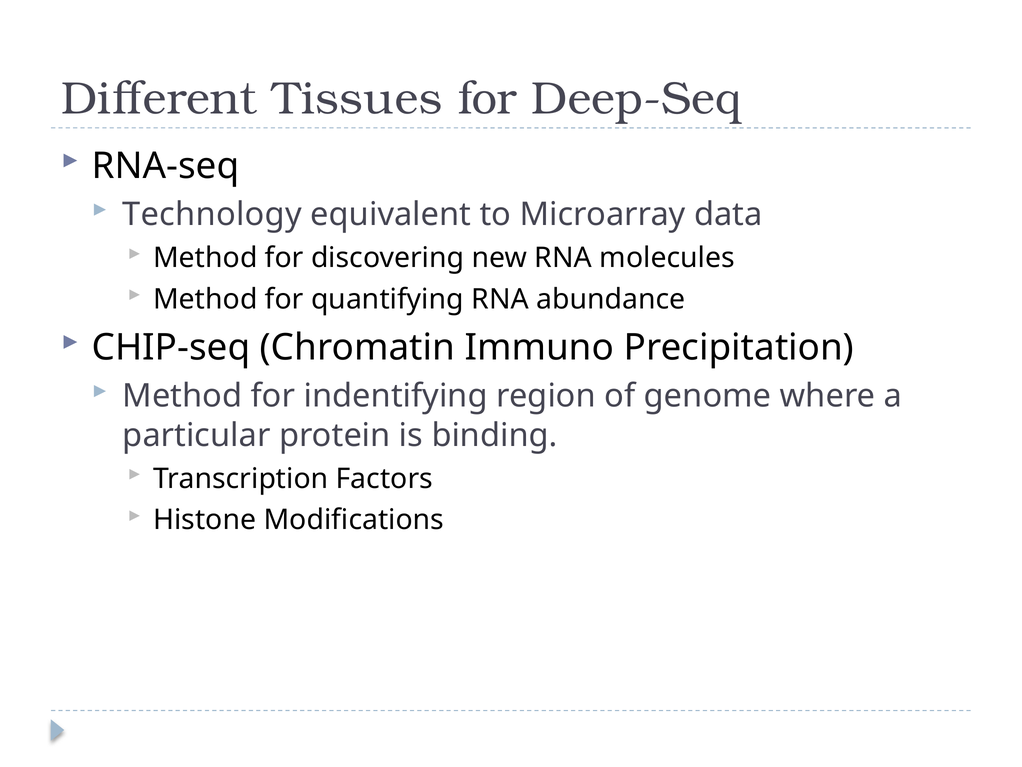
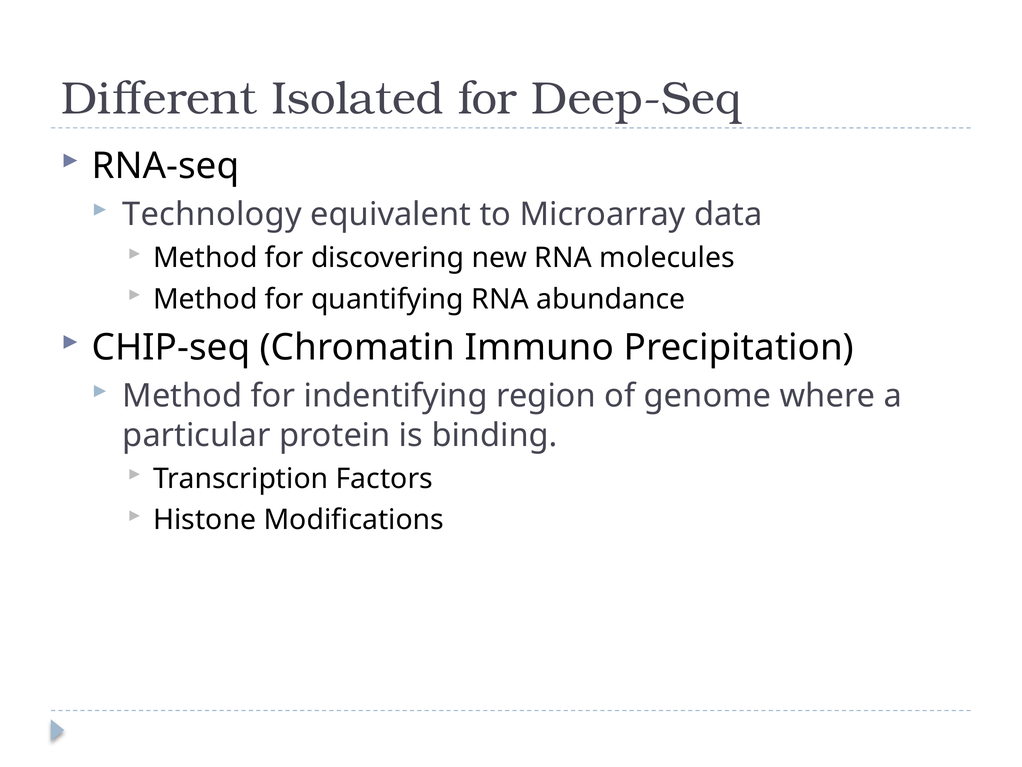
Tissues: Tissues -> Isolated (358, 99)
